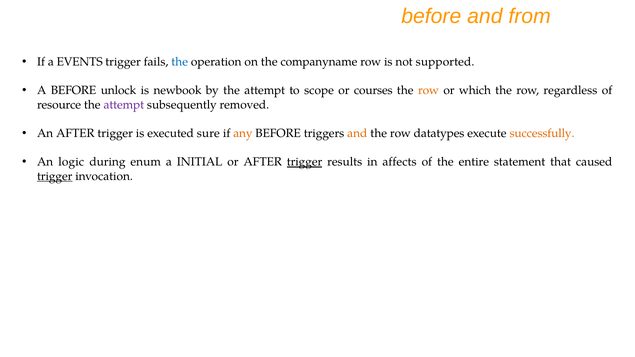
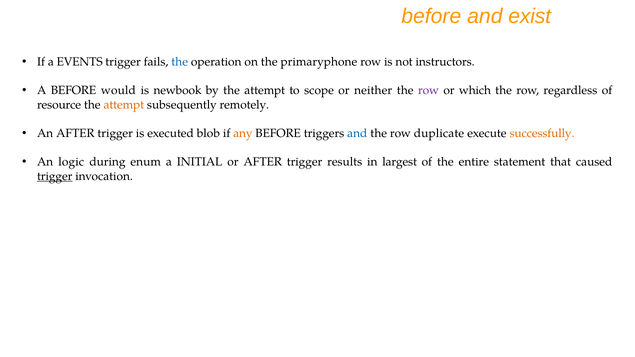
from: from -> exist (530, 17)
companyname: companyname -> primaryphone (319, 62)
supported: supported -> instructors (445, 62)
unlock: unlock -> would (118, 90)
courses: courses -> neither (373, 90)
row colour: orange -> purple (429, 90)
attempt colour: purple -> orange (124, 105)
removed: removed -> remotely (244, 105)
sure: sure -> blob (208, 133)
and colour: orange -> blue (357, 133)
datatypes: datatypes -> duplicate (439, 133)
trigger underline: present -> none (305, 162)
affects: affects -> largest (400, 162)
